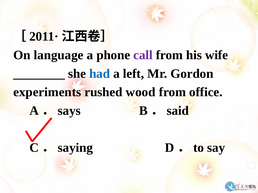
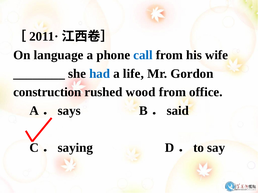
call colour: purple -> blue (143, 55)
left: left -> life (133, 74)
experiments: experiments -> construction (47, 92)
